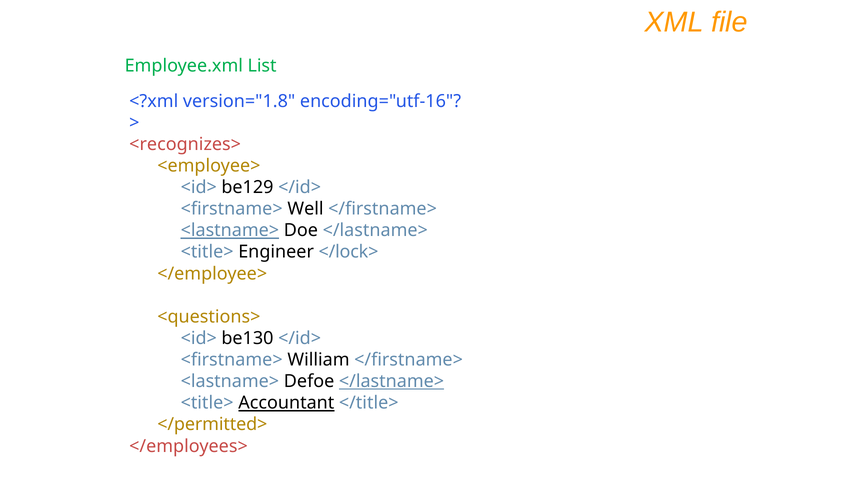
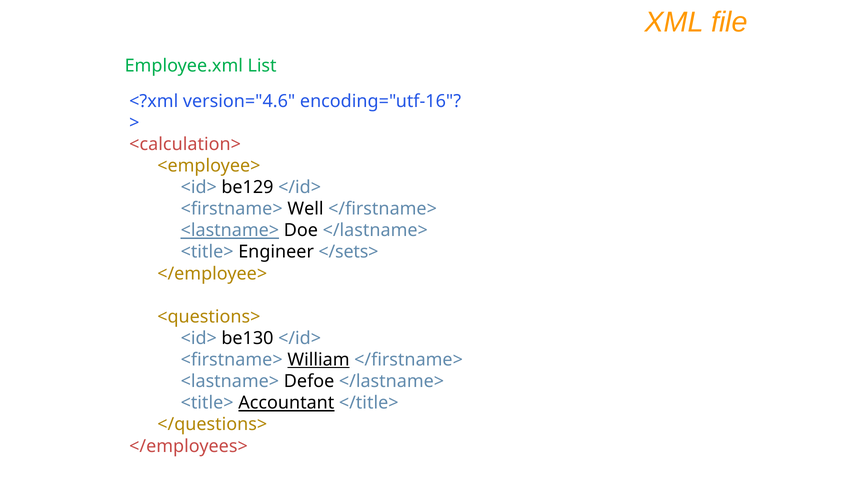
version="1.8: version="1.8 -> version="4.6 (239, 101)
<recognizes>: <recognizes> -> <calculation> (185, 144)
</lock>: </lock> -> </sets> (348, 252)
William underline: none -> present (318, 360)
</lastname> underline: present -> none (392, 381)
</permitted>: </permitted> -> </questions> (212, 424)
